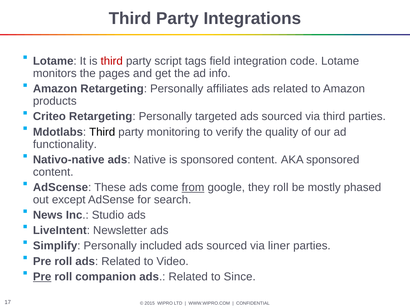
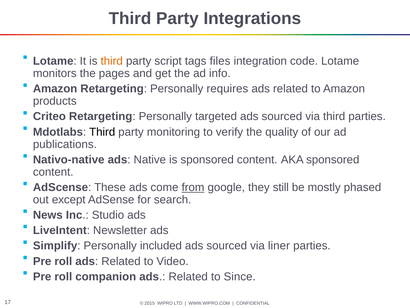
third colour: red -> orange (112, 61)
field: field -> files (220, 61)
affiliates: affiliates -> requires (227, 89)
functionality: functionality -> publications (65, 144)
they roll: roll -> still (281, 187)
Pre underline: present -> none (42, 276)
